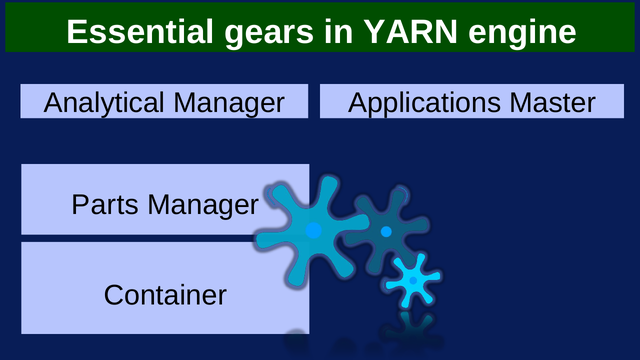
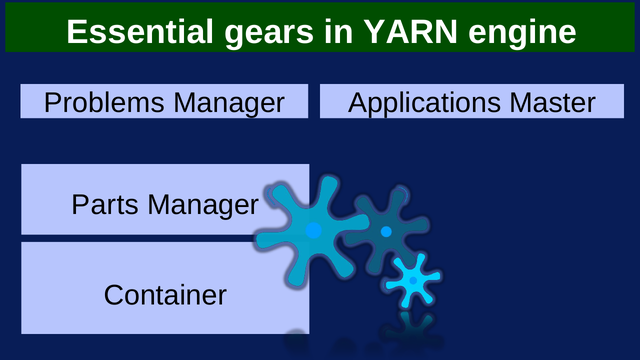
Analytical: Analytical -> Problems (104, 103)
